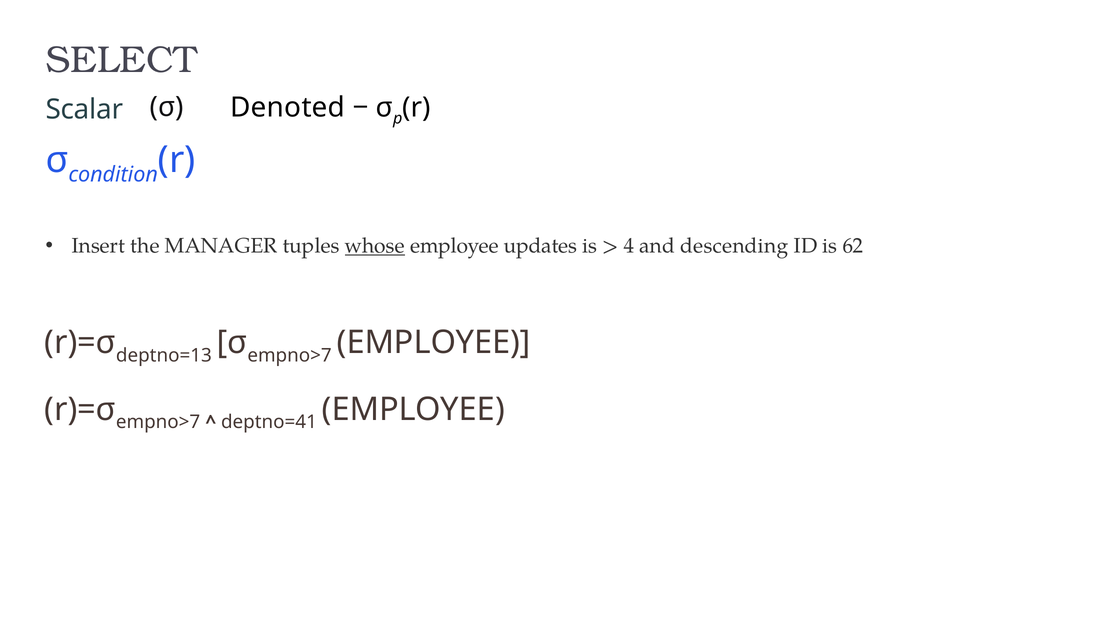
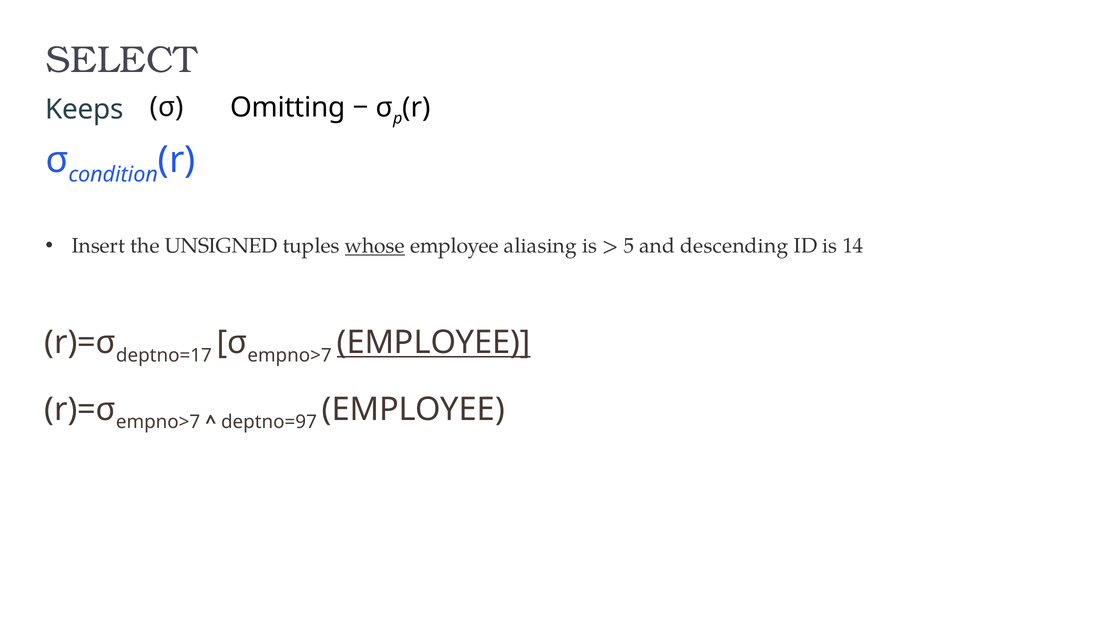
Scalar: Scalar -> Keeps (84, 110)
Denoted: Denoted -> Omitting (288, 107)
MANAGER: MANAGER -> UNSIGNED (221, 246)
updates: updates -> aliasing (540, 246)
4: 4 -> 5 (629, 246)
62: 62 -> 14 (853, 246)
deptno=13: deptno=13 -> deptno=17 (164, 355)
EMPLOYEE underline: none -> present (434, 343)
deptno=41: deptno=41 -> deptno=97 (269, 422)
